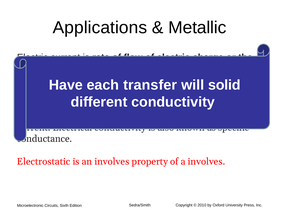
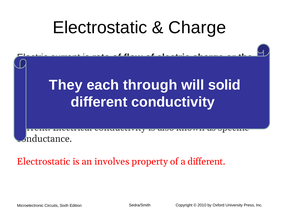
Applications: Applications -> Electrostatic (100, 27)
Metallic: Metallic -> Charge (197, 27)
Have: Have -> They (66, 85)
each transfer: transfer -> through (150, 85)
a involves: involves -> different (207, 162)
